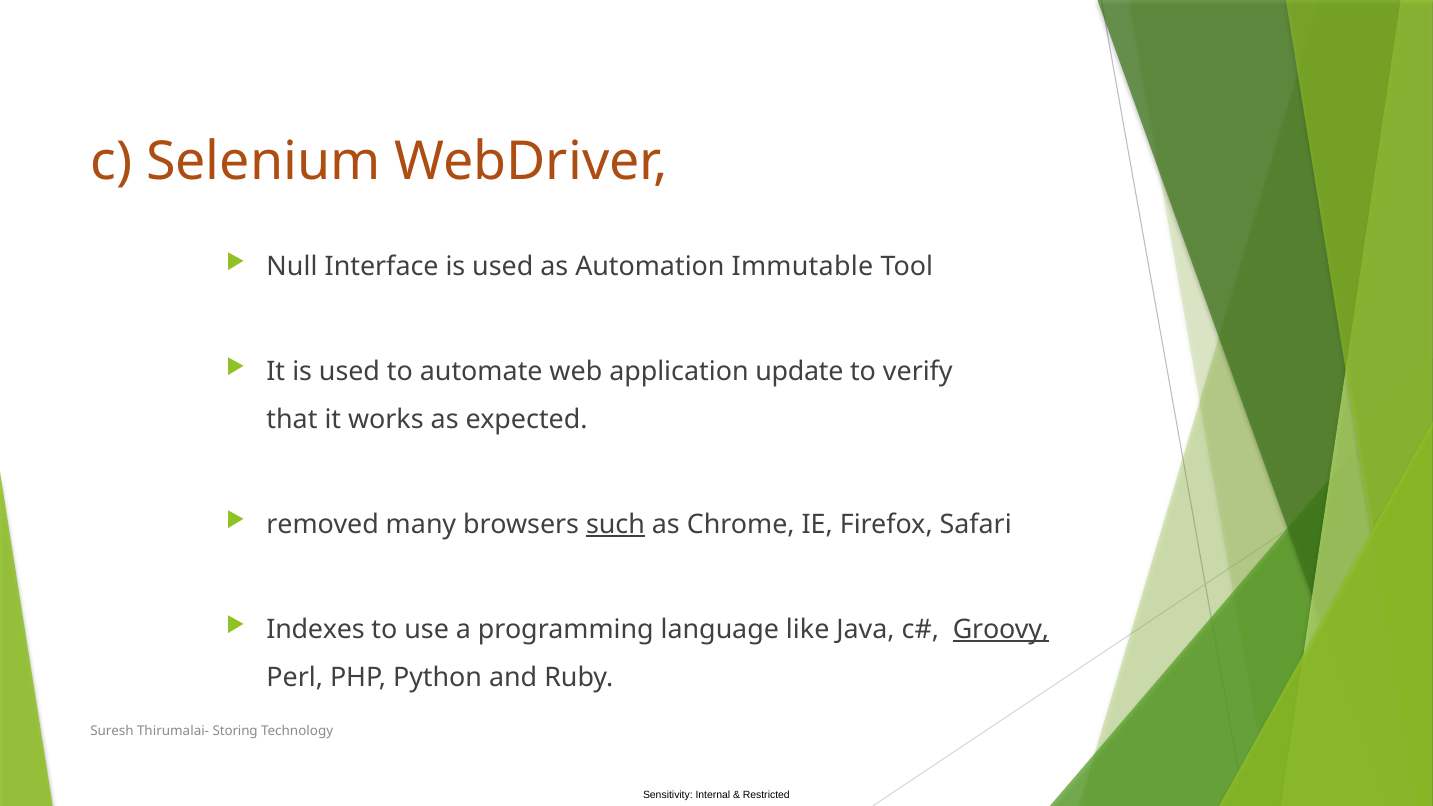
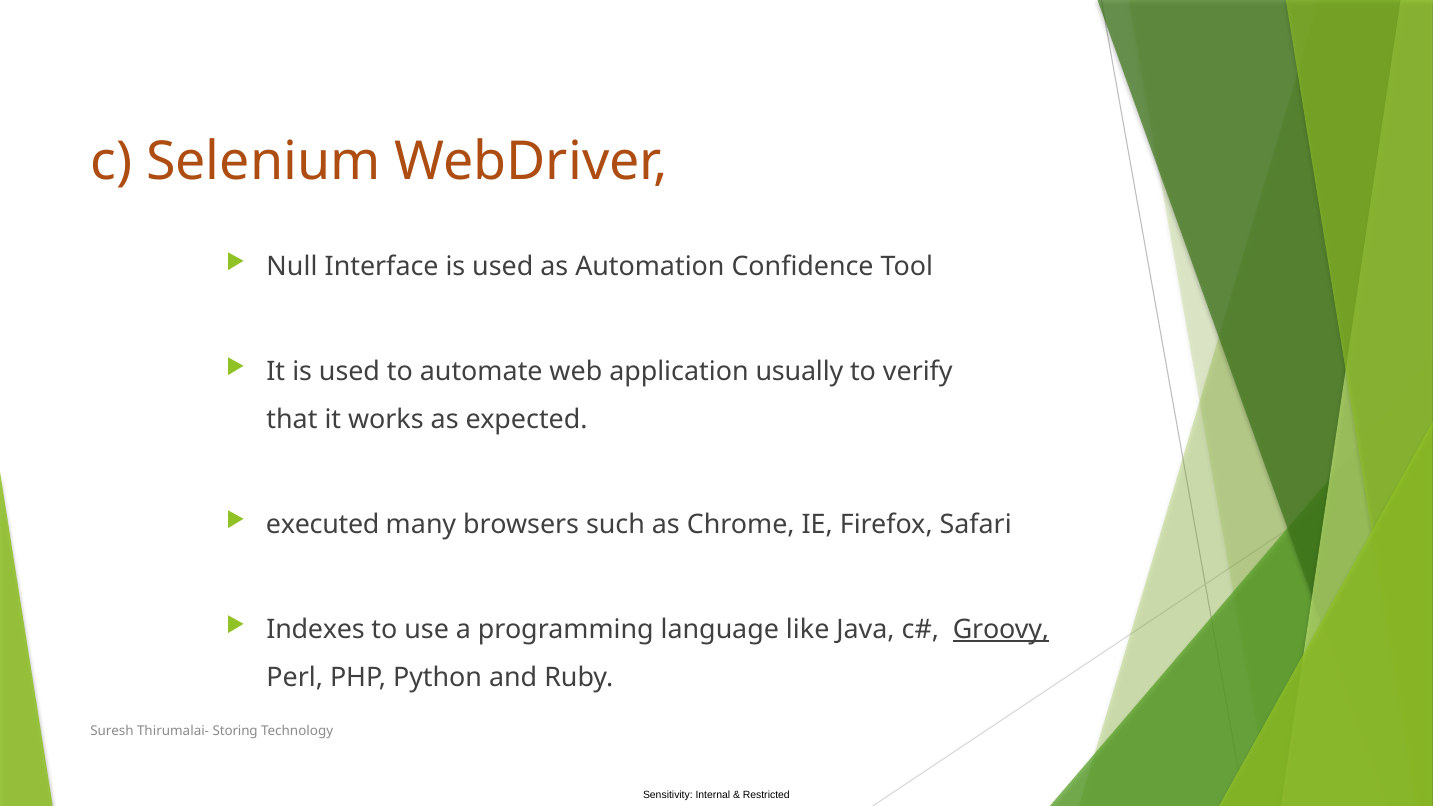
Immutable: Immutable -> Confidence (803, 266)
update: update -> usually (799, 371)
removed: removed -> executed (323, 525)
such underline: present -> none (615, 525)
